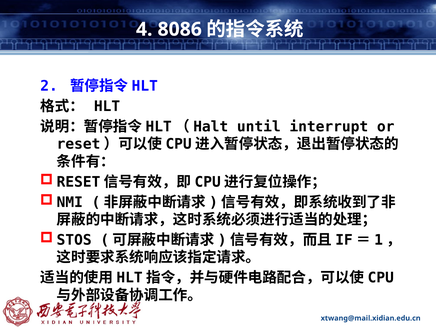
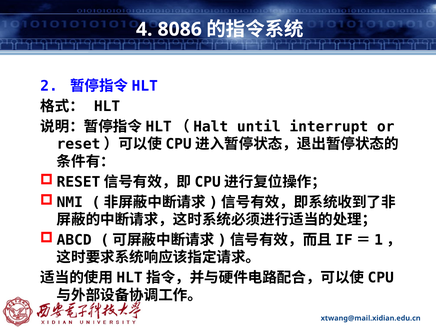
STOS: STOS -> ABCD (74, 240)
